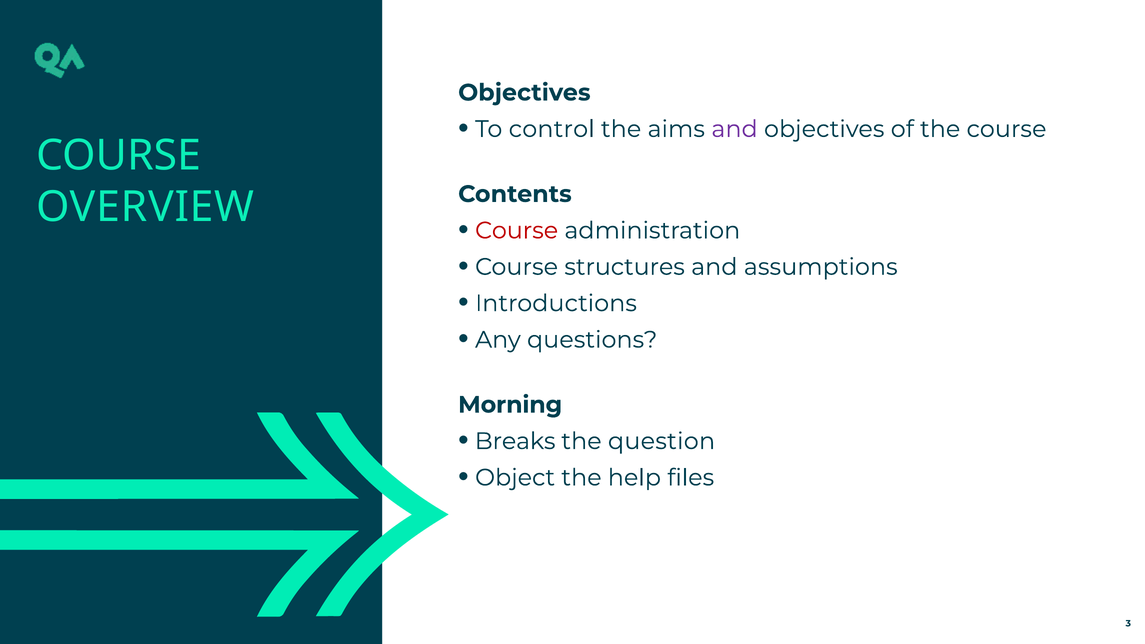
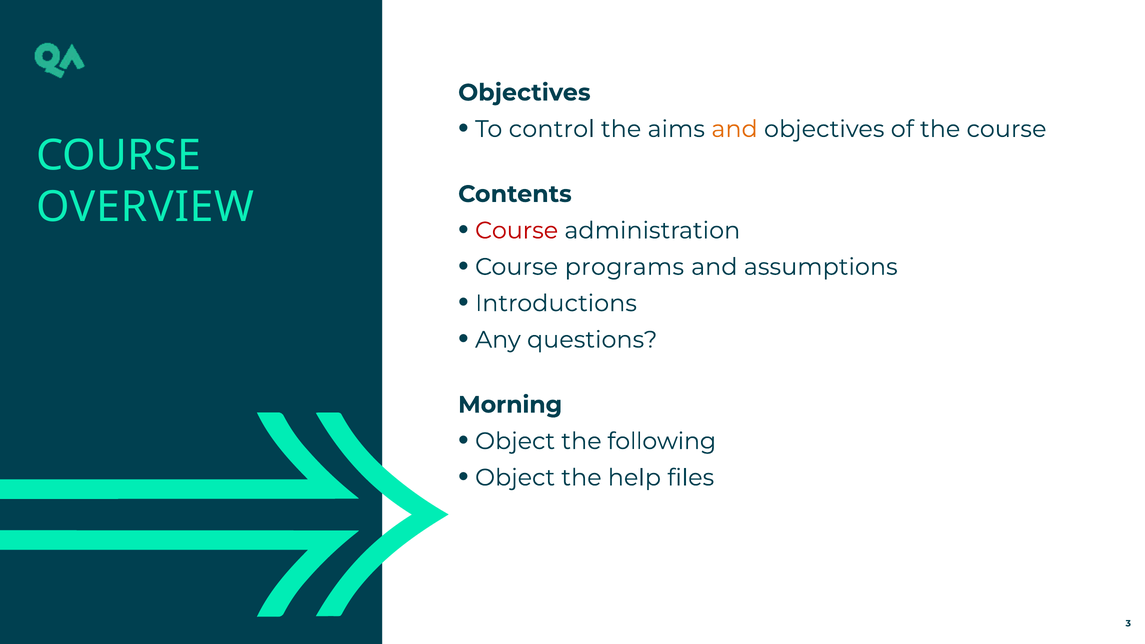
and colour: purple -> orange (735, 129)
structures: structures -> programs (624, 267)
Breaks: Breaks -> Object (515, 441)
question: question -> following (662, 441)
